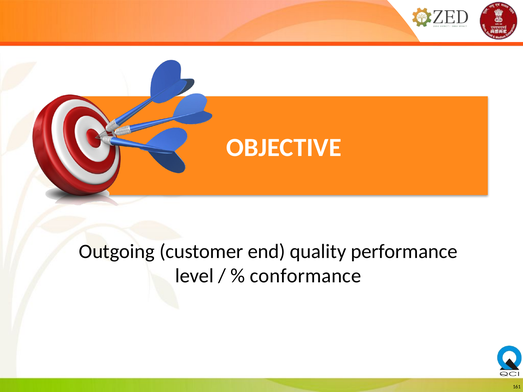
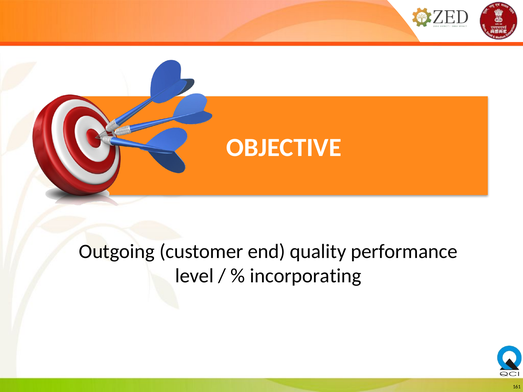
conformance: conformance -> incorporating (306, 276)
